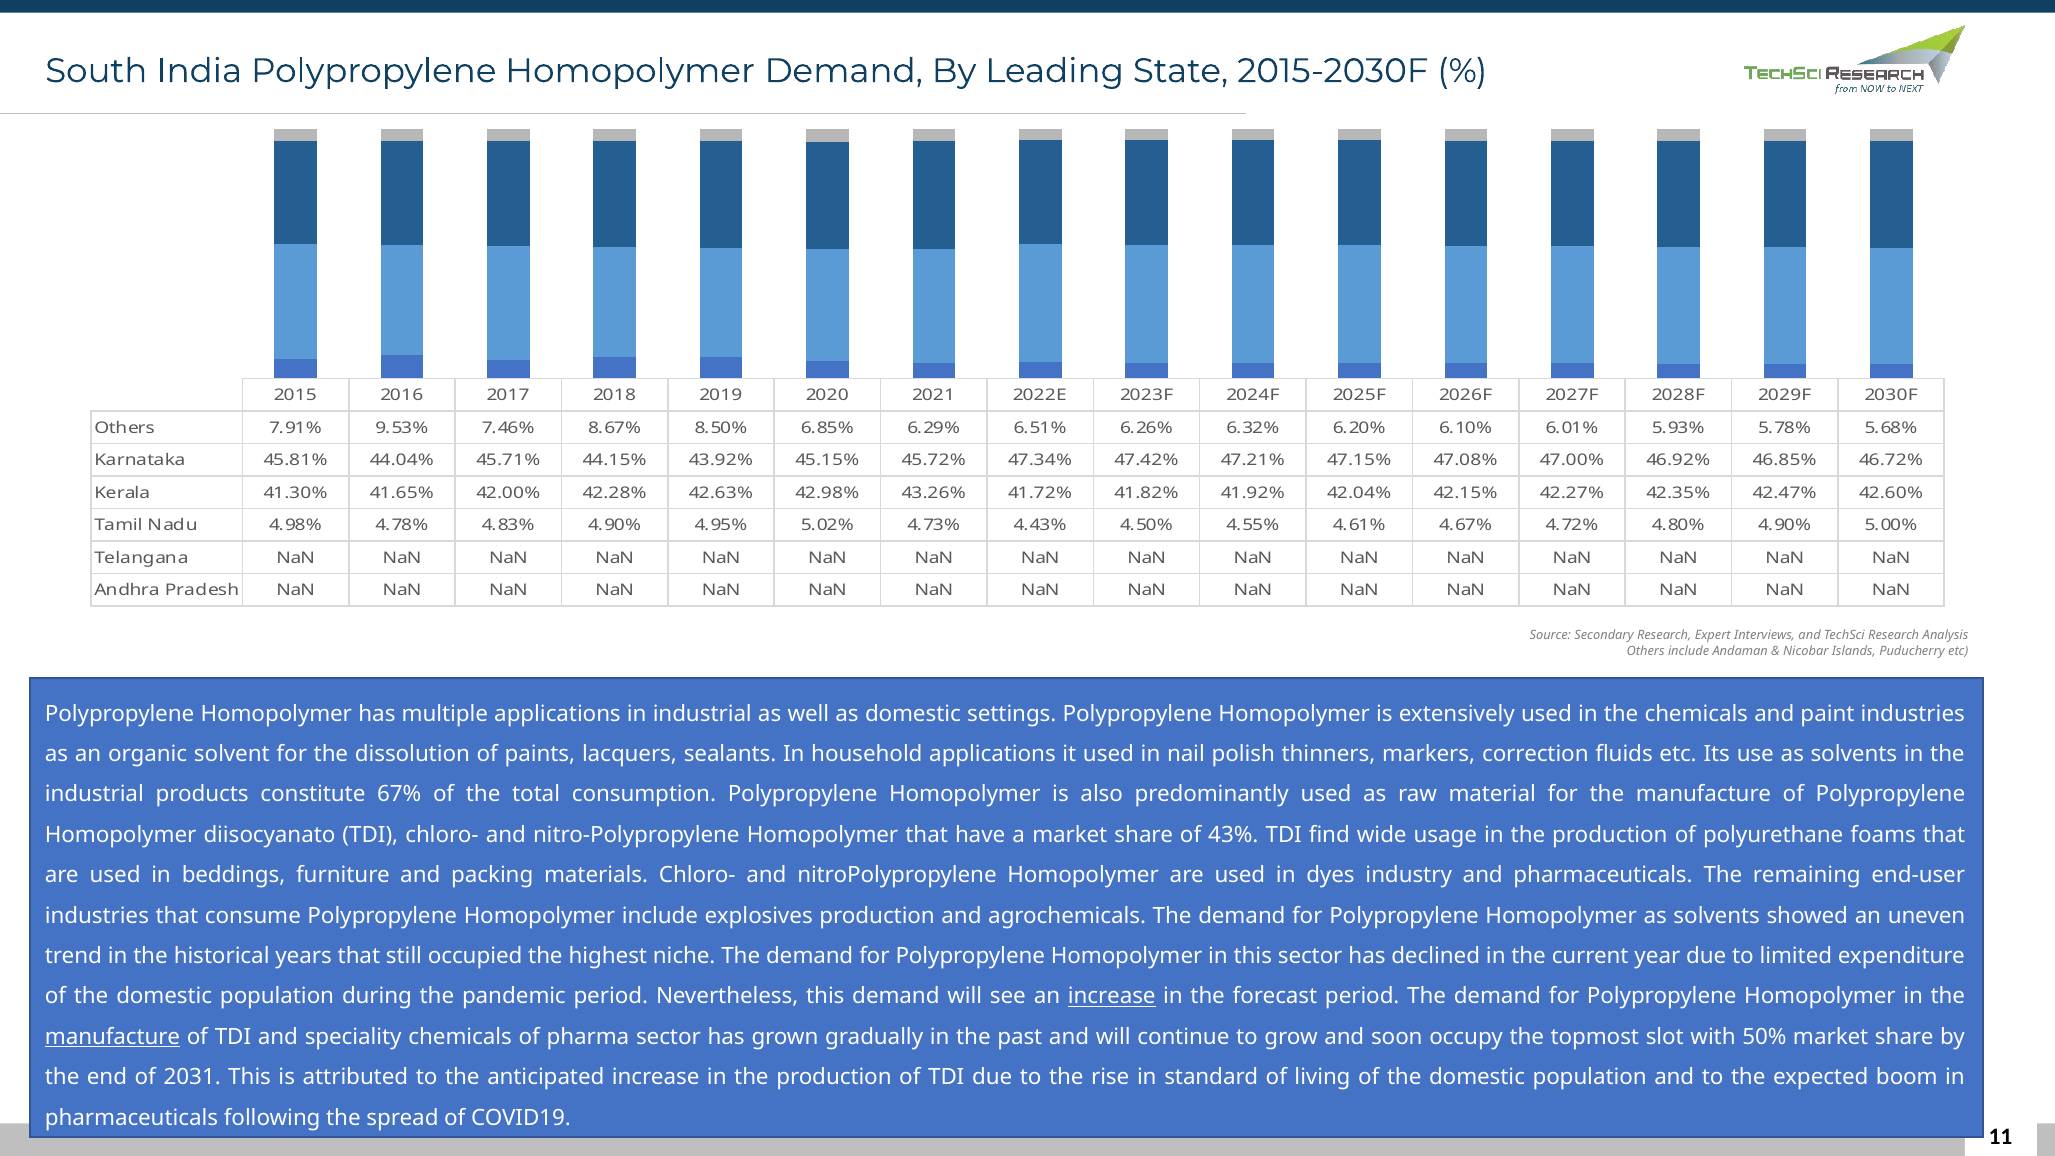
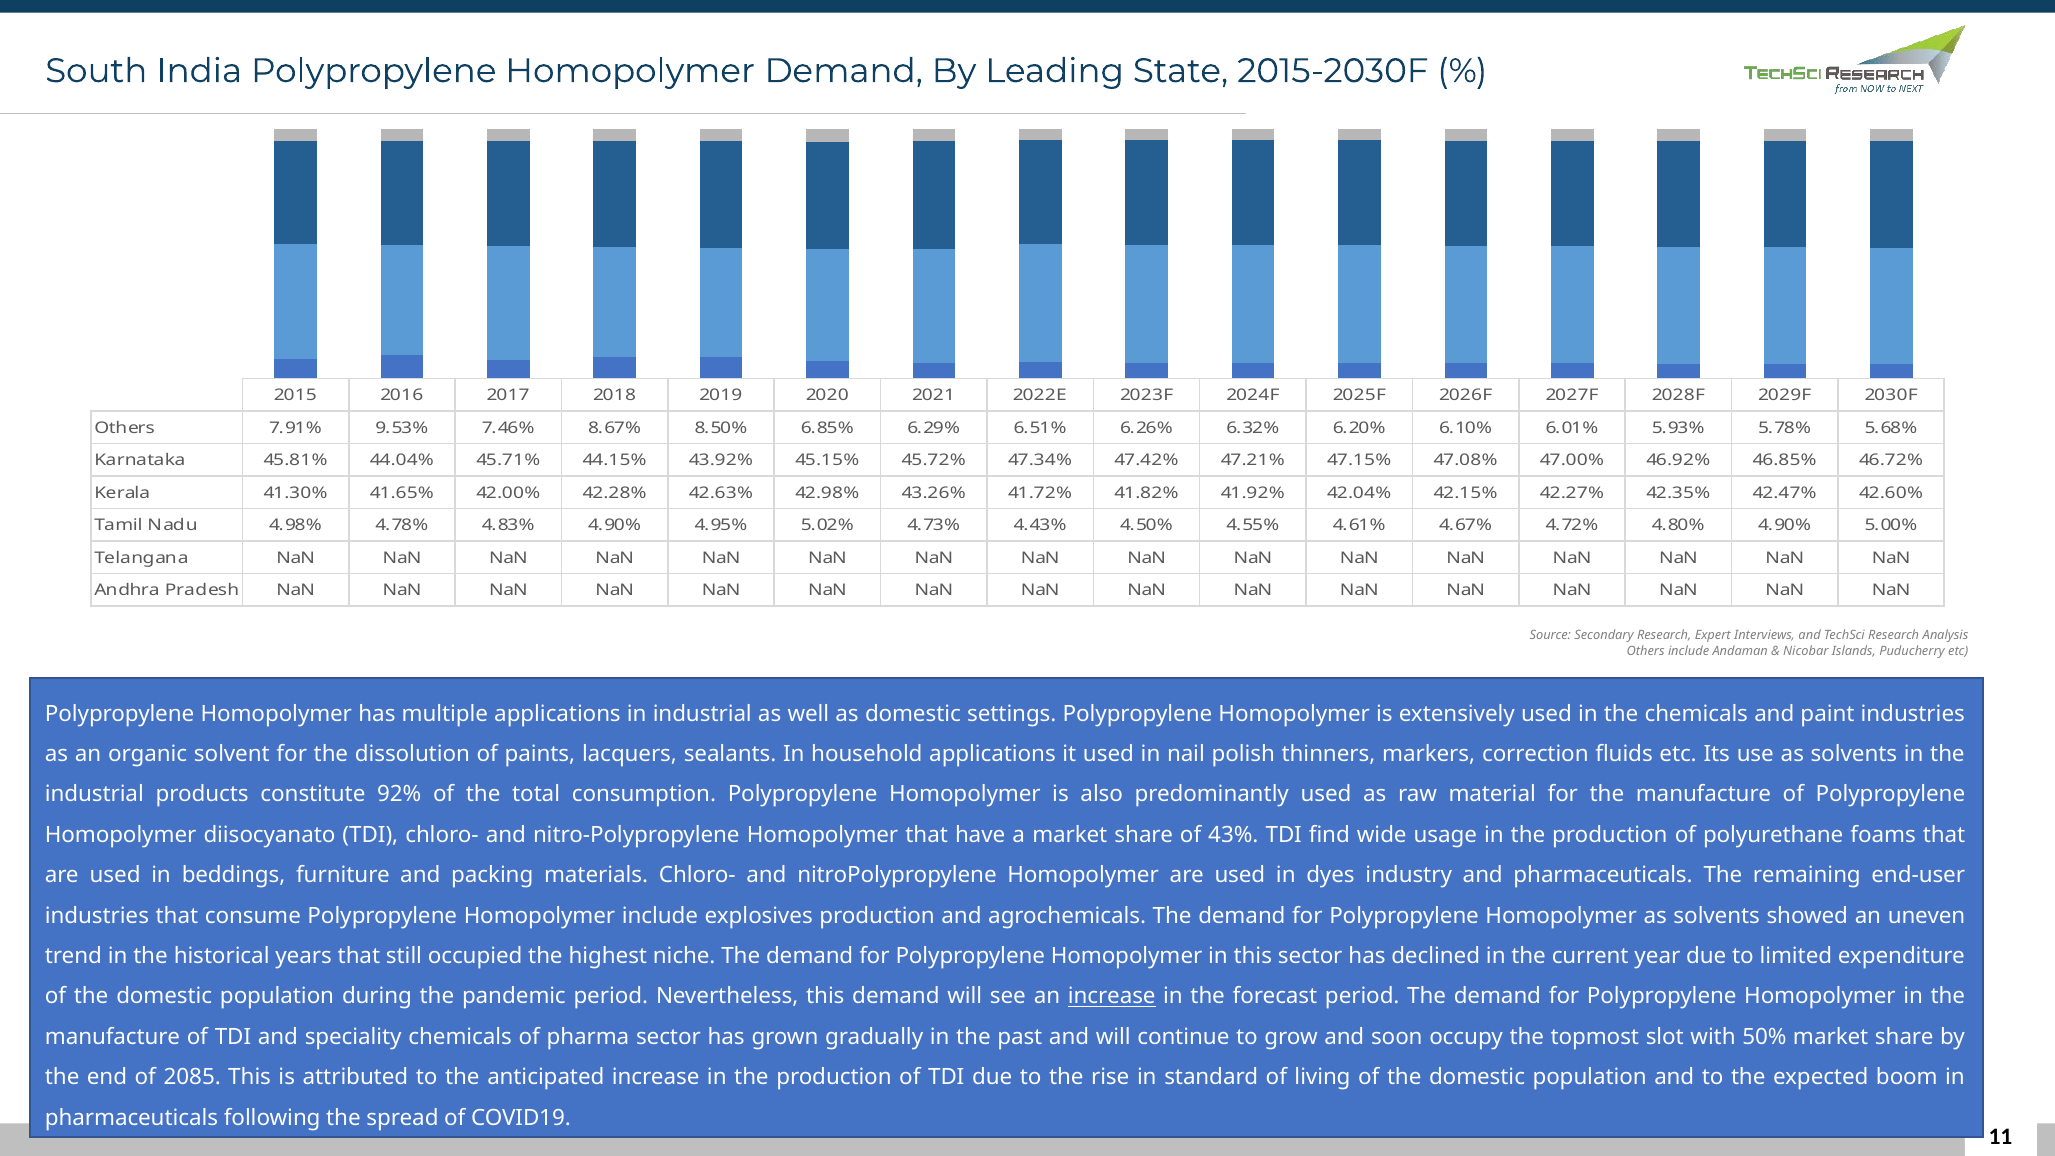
67%: 67% -> 92% (399, 794)
manufacture underline: present -> none (113, 1037)
2031: 2031 -> 2085 (192, 1077)
